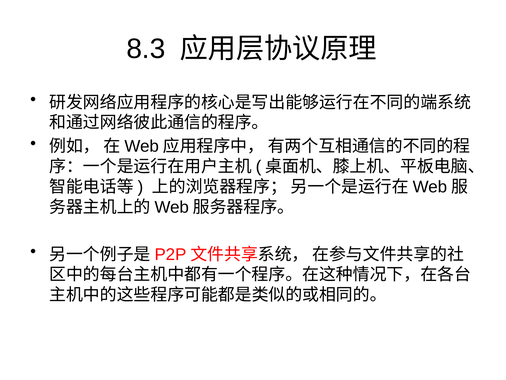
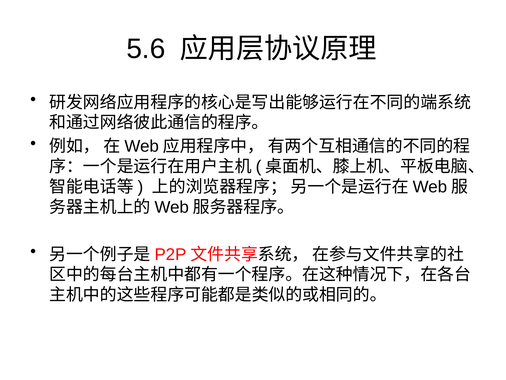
8.3: 8.3 -> 5.6 (146, 49)
